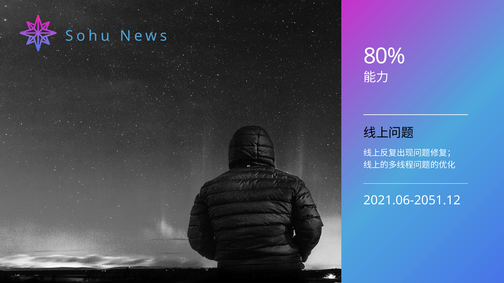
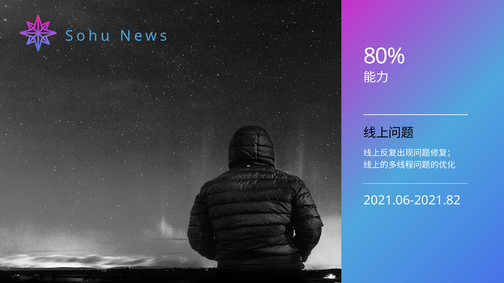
2021.06-2051.12: 2021.06-2051.12 -> 2021.06-2021.82 (412, 201)
